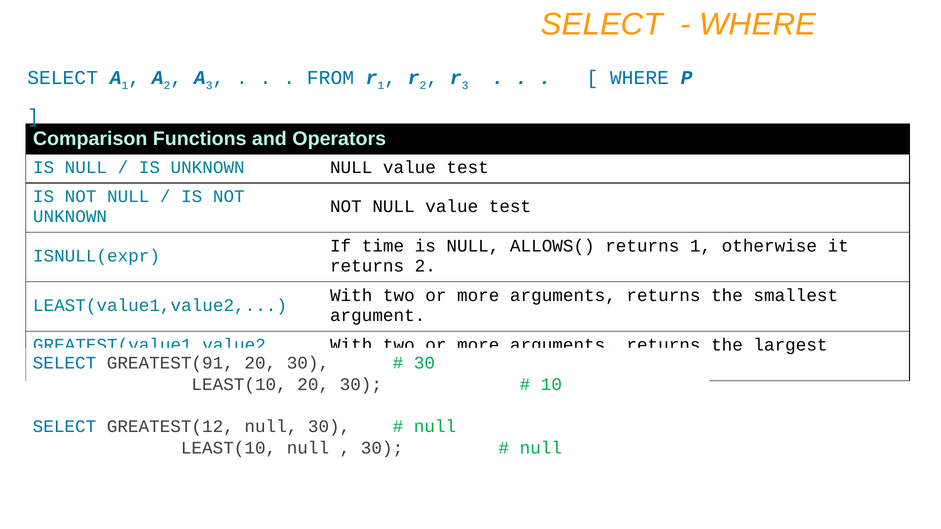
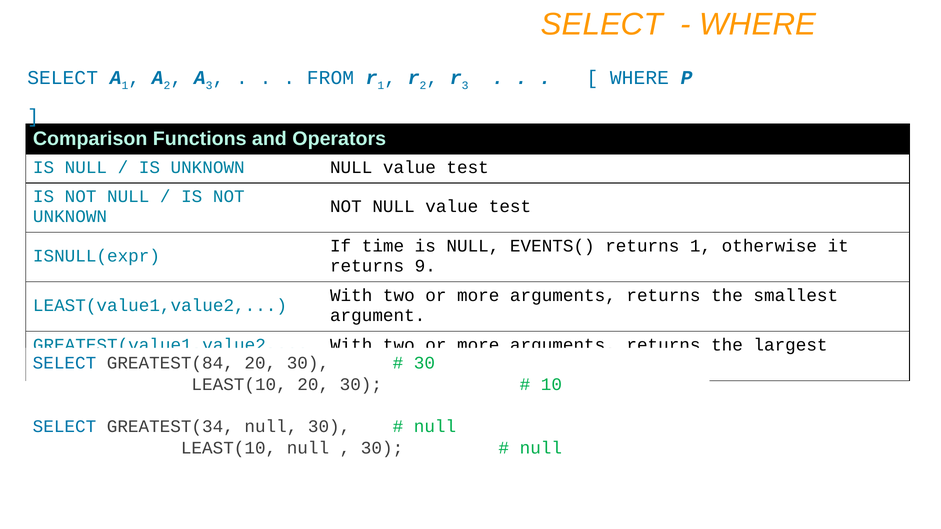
ALLOWS(: ALLOWS( -> EVENTS( (552, 246)
returns 2: 2 -> 9 (425, 266)
GREATEST(91: GREATEST(91 -> GREATEST(84 (170, 363)
GREATEST(12: GREATEST(12 -> GREATEST(34 (170, 427)
